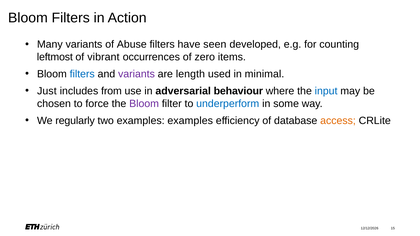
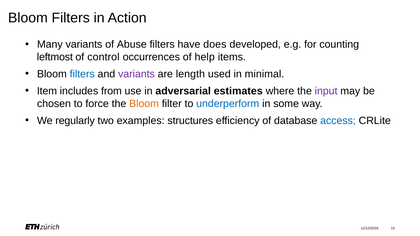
seen: seen -> does (215, 45)
vibrant: vibrant -> control (103, 57)
zero: zero -> help (205, 57)
Just: Just -> Item (47, 91)
behaviour: behaviour -> estimates (238, 91)
input colour: blue -> purple (326, 91)
Bloom colour: purple -> orange (144, 104)
examples examples: examples -> structures (190, 121)
access colour: orange -> blue (338, 121)
